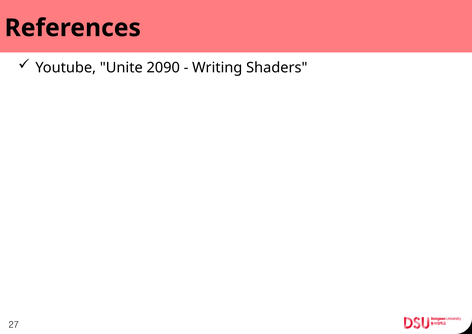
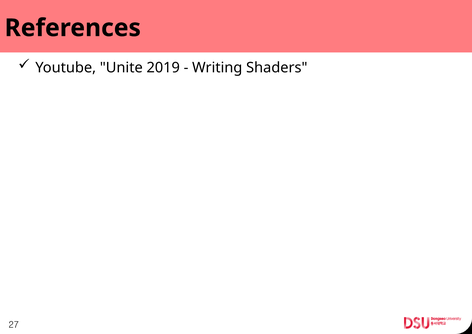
2090: 2090 -> 2019 (163, 68)
